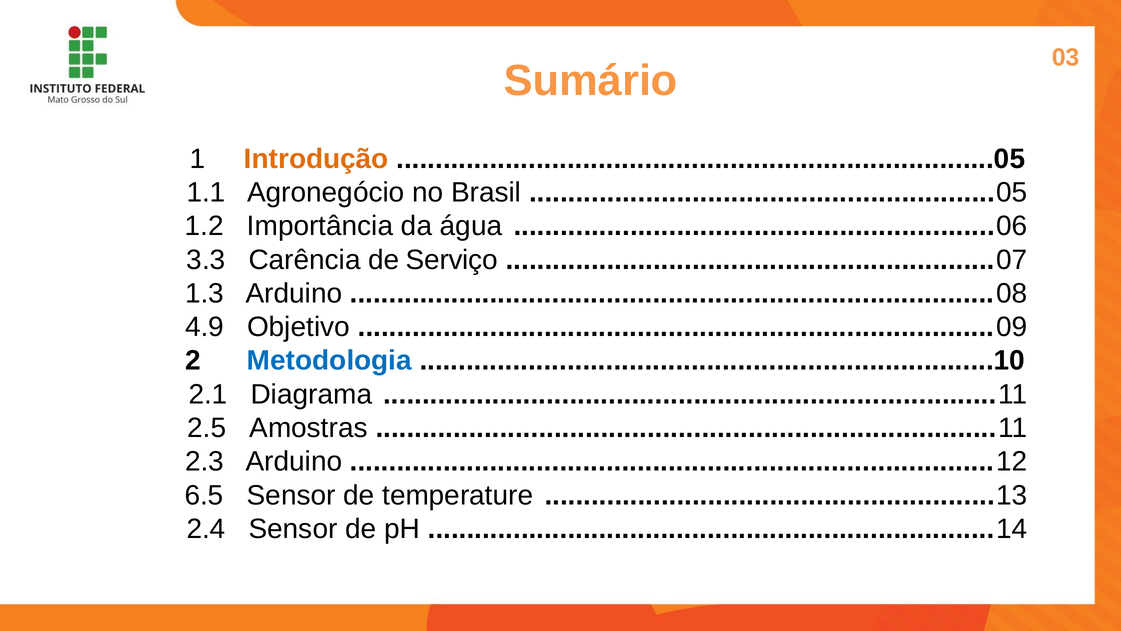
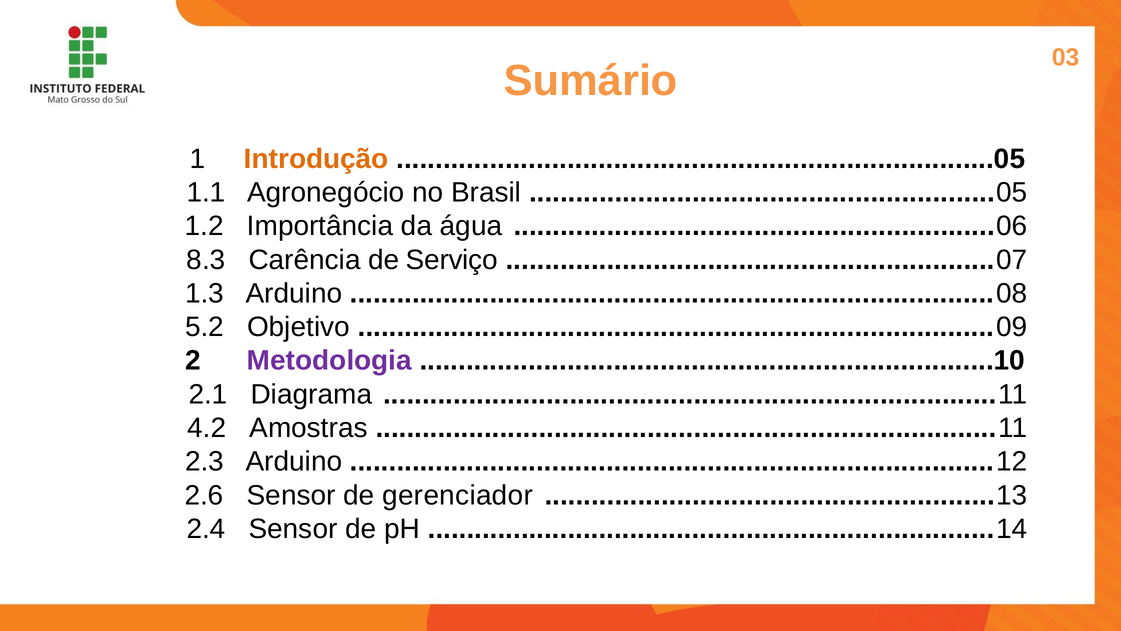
3.3: 3.3 -> 8.3 (206, 260)
4.9: 4.9 -> 5.2 (204, 327)
Metodologia colour: blue -> purple (329, 361)
2.5: 2.5 -> 4.2 (207, 428)
6.5: 6.5 -> 2.6 (204, 495)
temperature: temperature -> gerenciador (458, 495)
